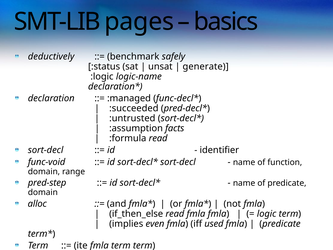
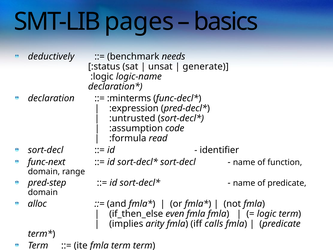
safely: safely -> needs (174, 56)
:managed: :managed -> :minterms (129, 98)
:succeeded: :succeeded -> :expression (134, 108)
facts: facts -> code (175, 128)
func-void: func-void -> func-next (47, 162)
if_then_else read: read -> even (175, 214)
even: even -> arity (155, 223)
used: used -> calls (214, 223)
